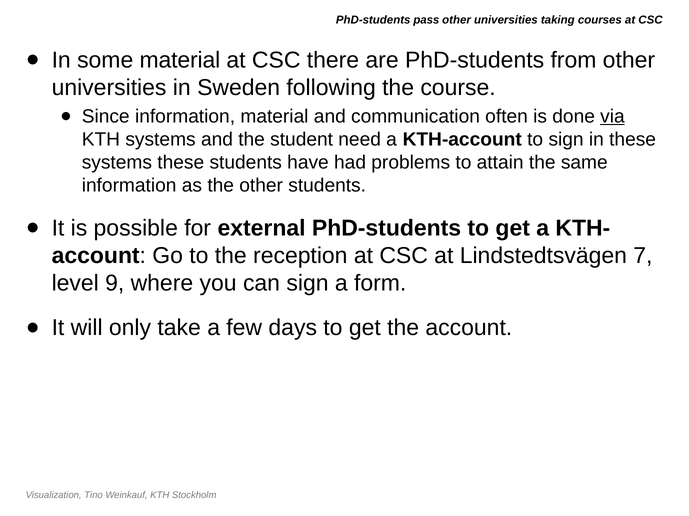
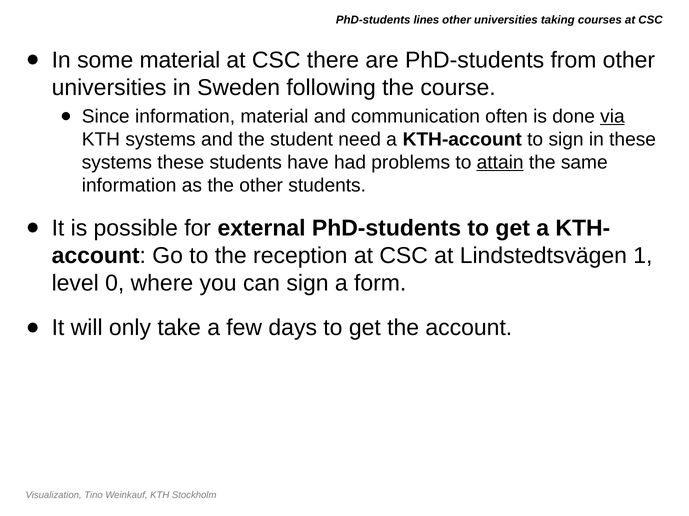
pass: pass -> lines (426, 20)
attain underline: none -> present (500, 163)
7: 7 -> 1 (643, 256)
9: 9 -> 0 (115, 283)
